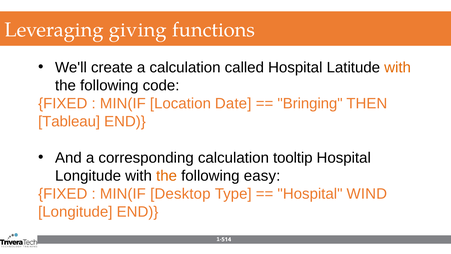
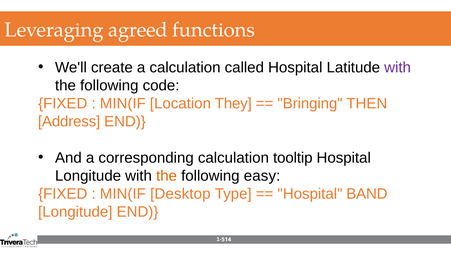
giving: giving -> agreed (138, 30)
with colour: orange -> purple (398, 67)
Date: Date -> They (233, 103)
Tableau: Tableau -> Address (69, 122)
WIND: WIND -> BAND (367, 194)
